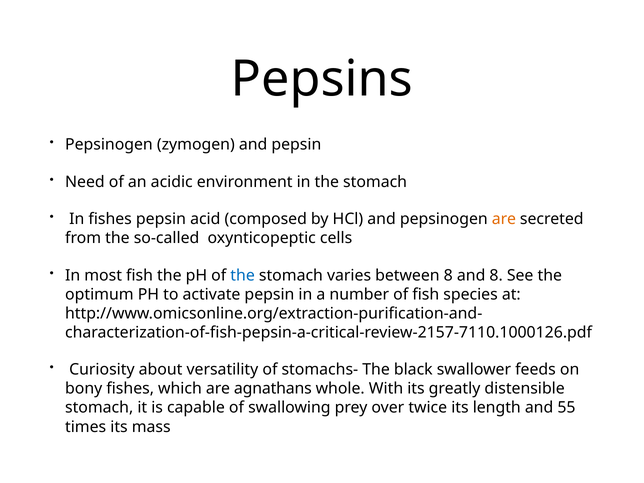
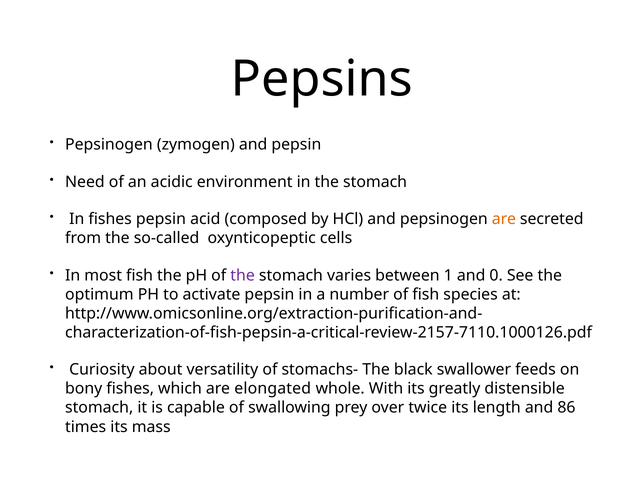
the colour: blue -> purple (243, 275)
between 8: 8 -> 1 (448, 275)
and 8: 8 -> 0 (496, 275)
agnathans: agnathans -> elongated (273, 389)
55: 55 -> 86 (566, 408)
